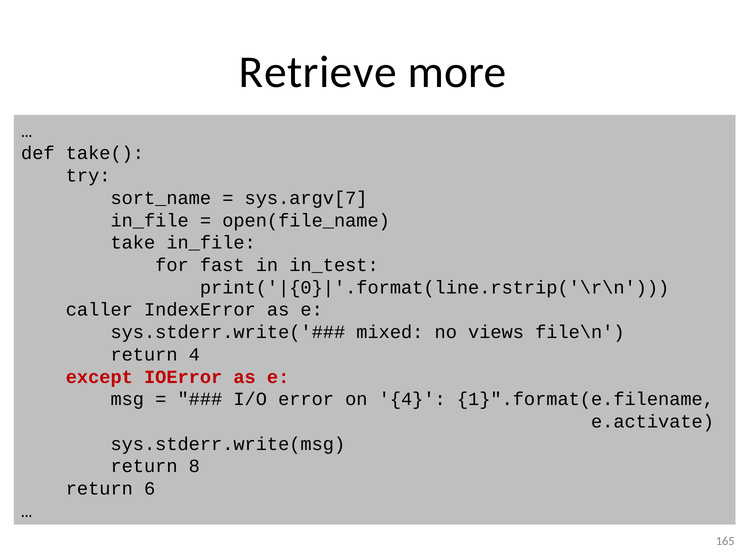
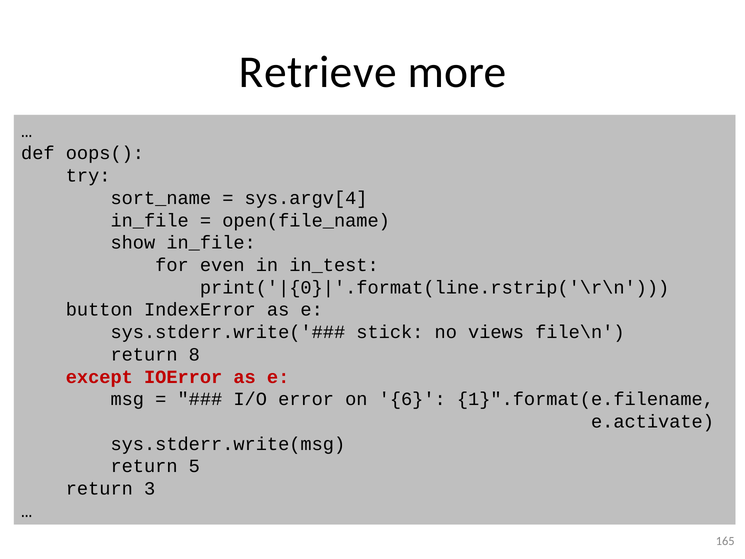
take(: take( -> oops( (105, 153)
sys.argv[7: sys.argv[7 -> sys.argv[4 (306, 198)
take: take -> show (133, 243)
fast: fast -> even (222, 265)
caller: caller -> button (99, 310)
mixed: mixed -> stick (390, 332)
return 4: 4 -> 8 (194, 354)
on 4: 4 -> 6 (412, 399)
8: 8 -> 5 (194, 466)
6: 6 -> 3 (150, 488)
